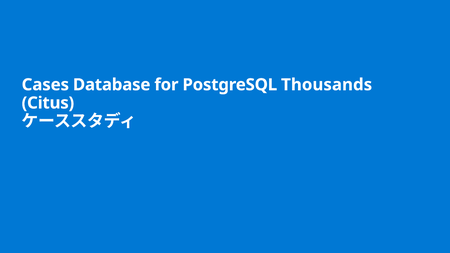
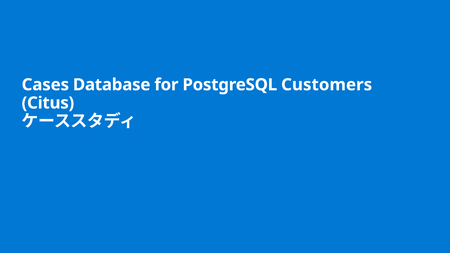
Thousands: Thousands -> Customers (327, 85)
